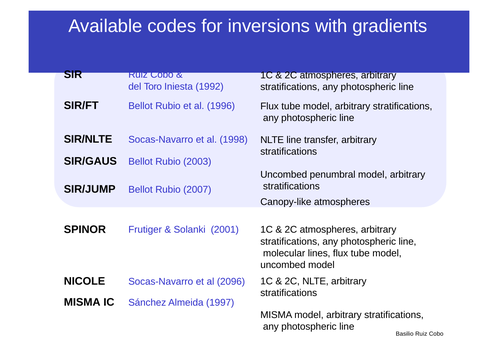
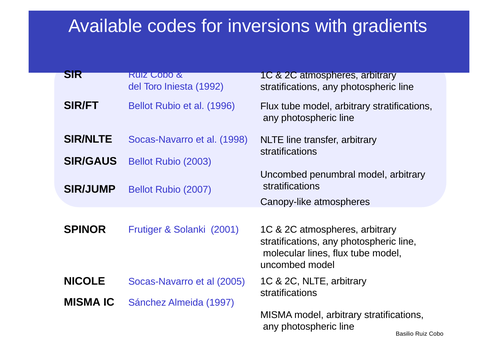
2096: 2096 -> 2005 (231, 281)
